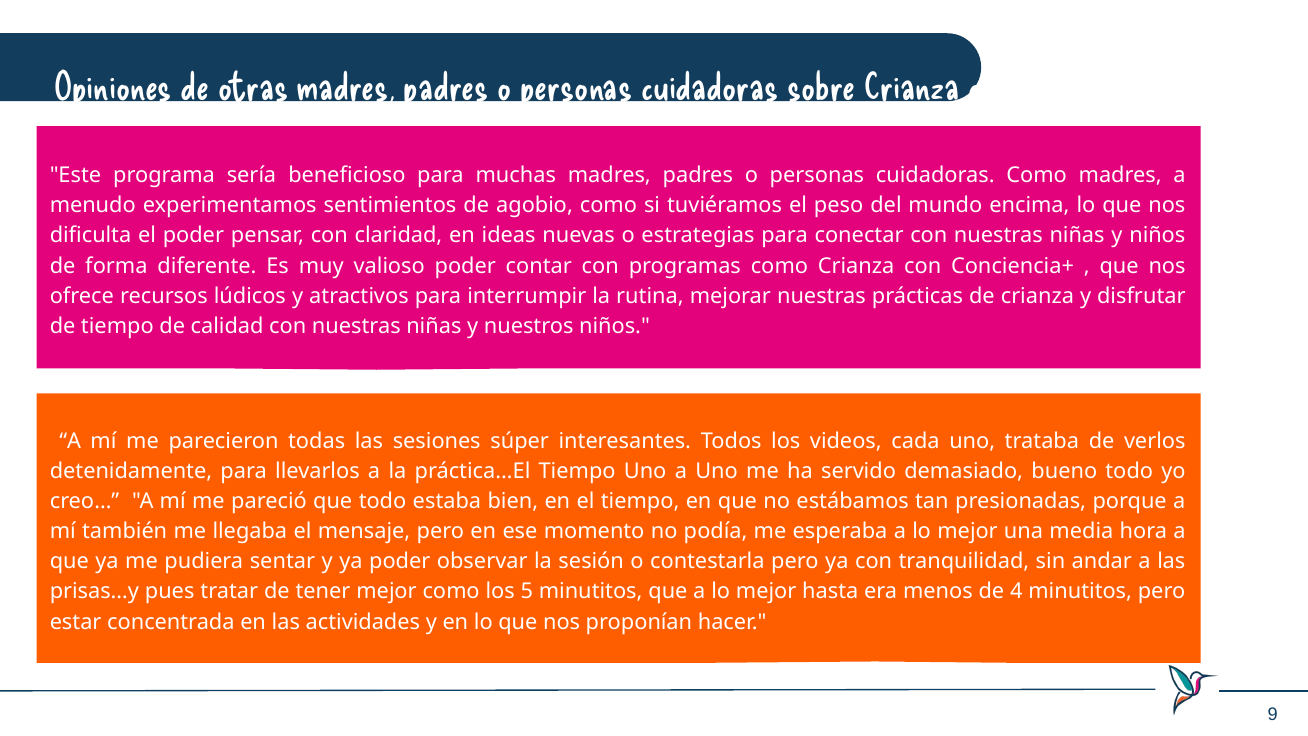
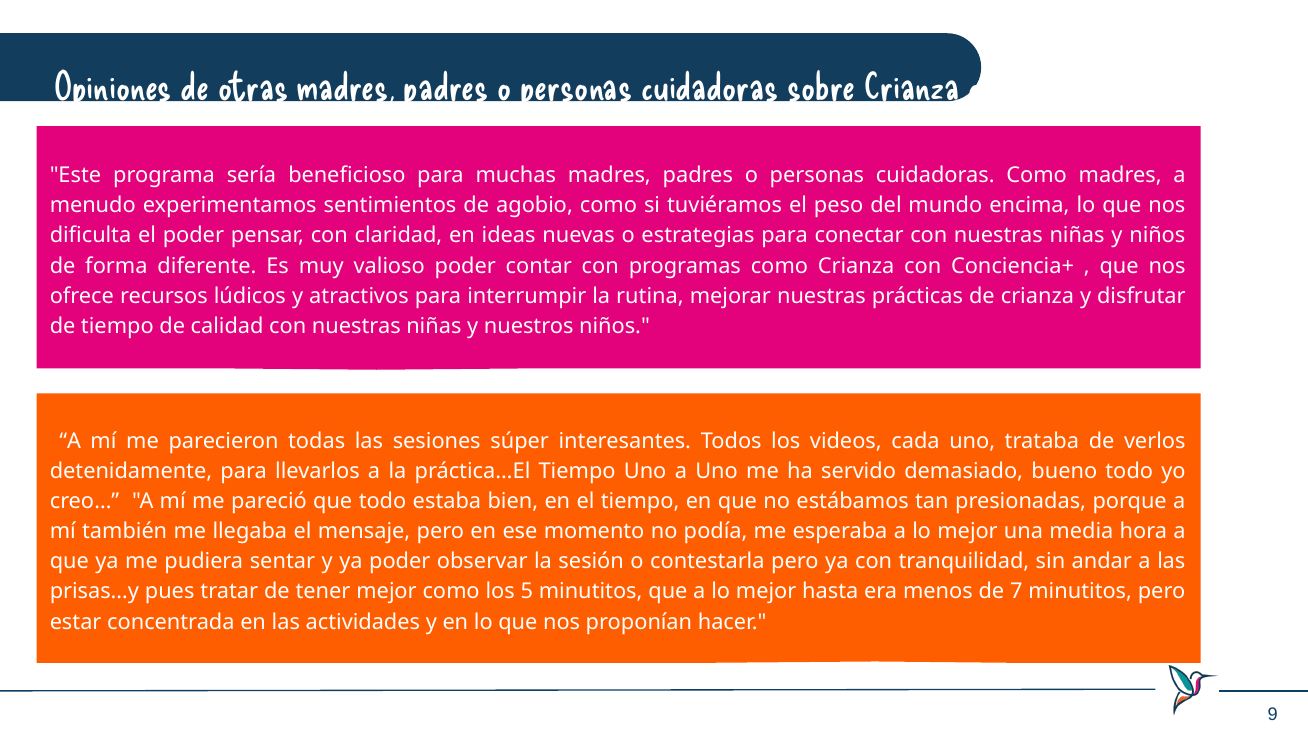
4: 4 -> 7 (1016, 592)
